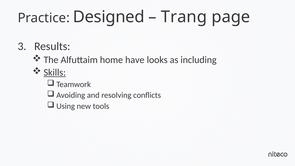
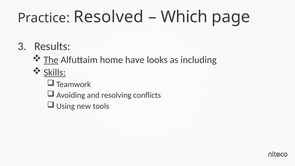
Designed: Designed -> Resolved (109, 17)
Trang: Trang -> Which (184, 17)
The underline: none -> present (51, 60)
